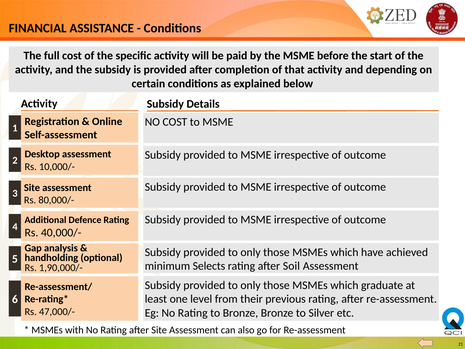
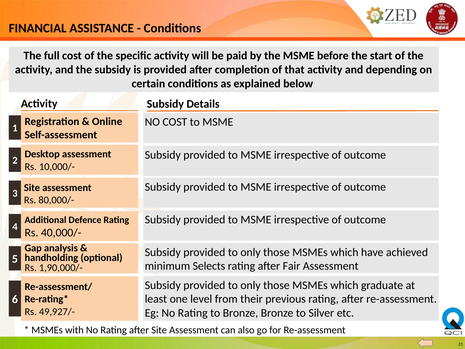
Soil: Soil -> Fair (291, 266)
47,000/-: 47,000/- -> 49,927/- (57, 311)
